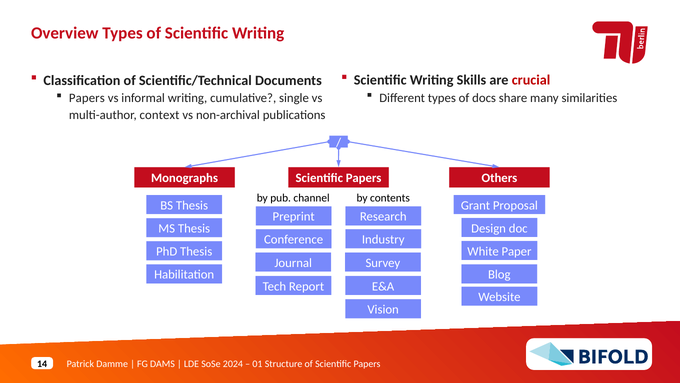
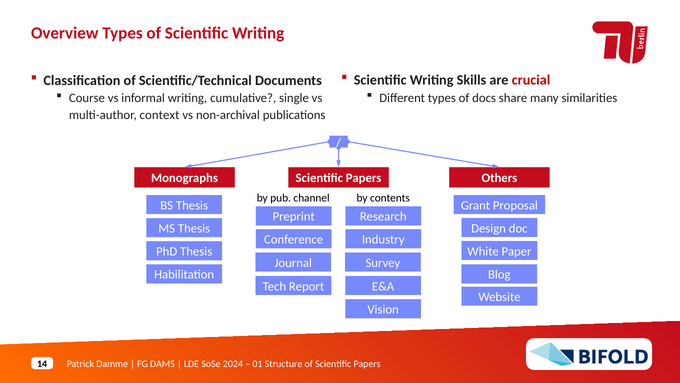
Papers: Papers -> Course (87, 98)
